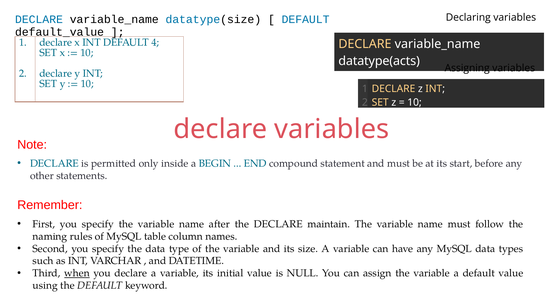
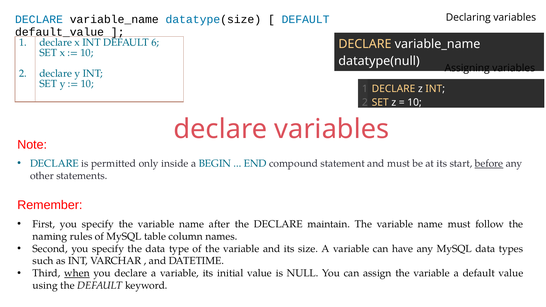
4: 4 -> 6 (155, 43)
datatype(acts: datatype(acts -> datatype(null (379, 61)
before underline: none -> present (489, 164)
